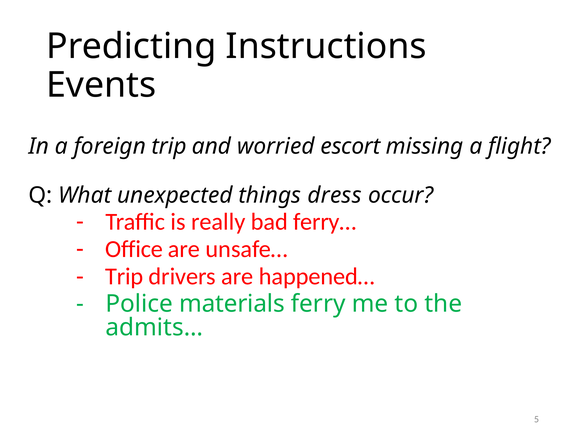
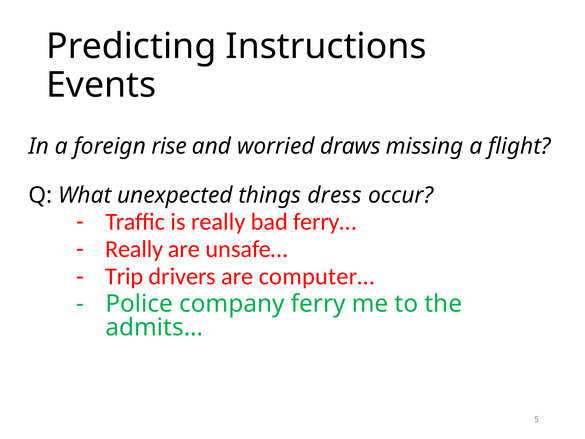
foreign trip: trip -> rise (169, 146)
escort: escort -> draws (350, 146)
Office: Office -> Really (134, 249)
happened…: happened… -> computer… (317, 276)
materials: materials -> company (232, 304)
